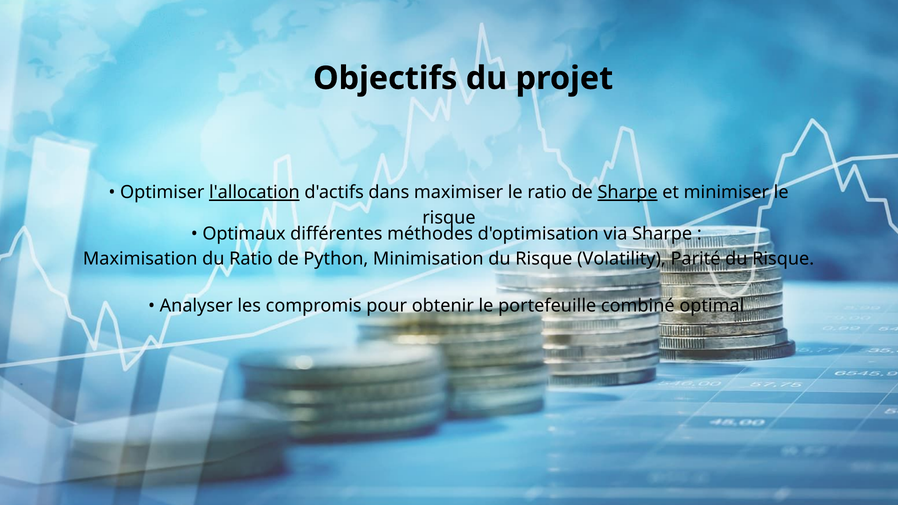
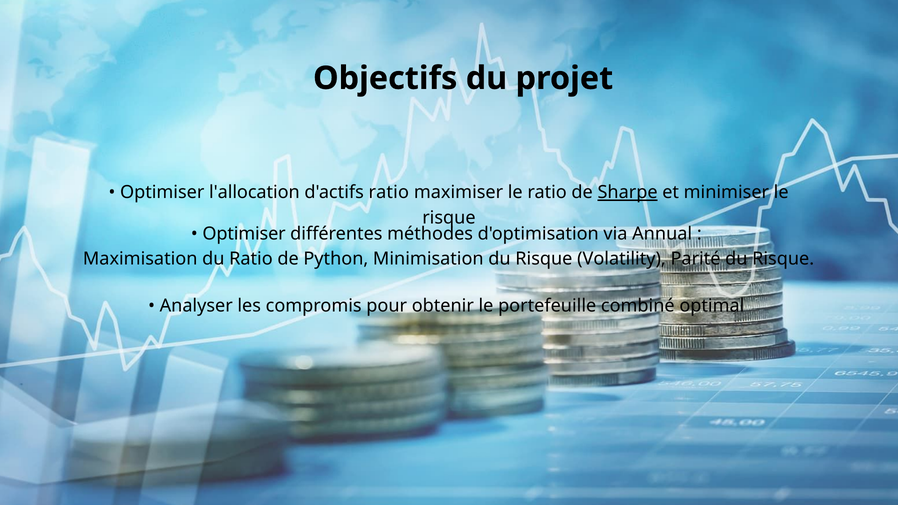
l'allocation underline: present -> none (254, 192)
d'actifs dans: dans -> ratio (389, 192)
Optimaux: Optimaux -> Optimiser (244, 234)
via Sharpe: Sharpe -> Annual (662, 234)
